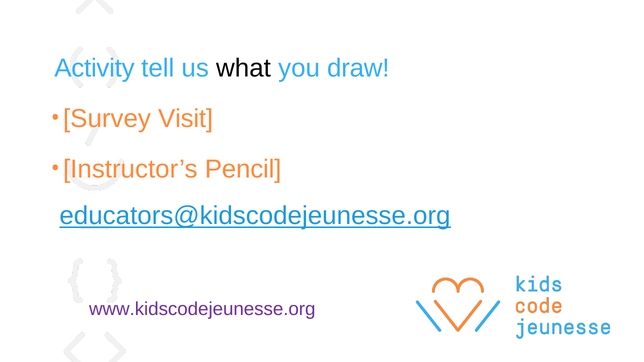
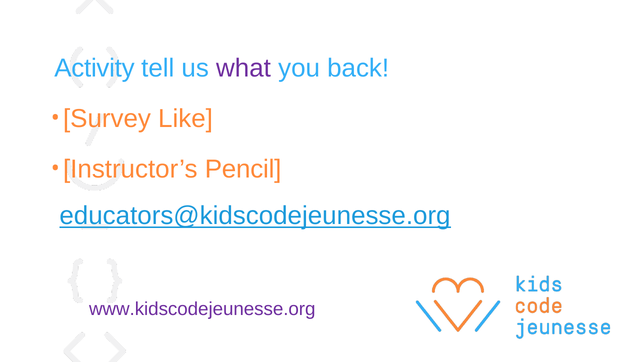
what colour: black -> purple (244, 68)
draw: draw -> back (358, 68)
Visit: Visit -> Like (185, 119)
